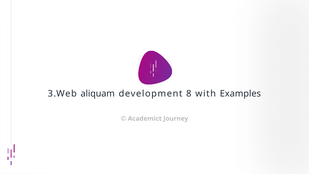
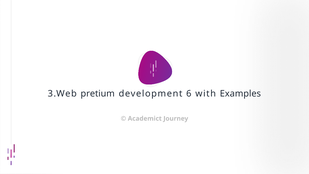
aliquam: aliquam -> pretium (98, 94)
8: 8 -> 6 (189, 94)
